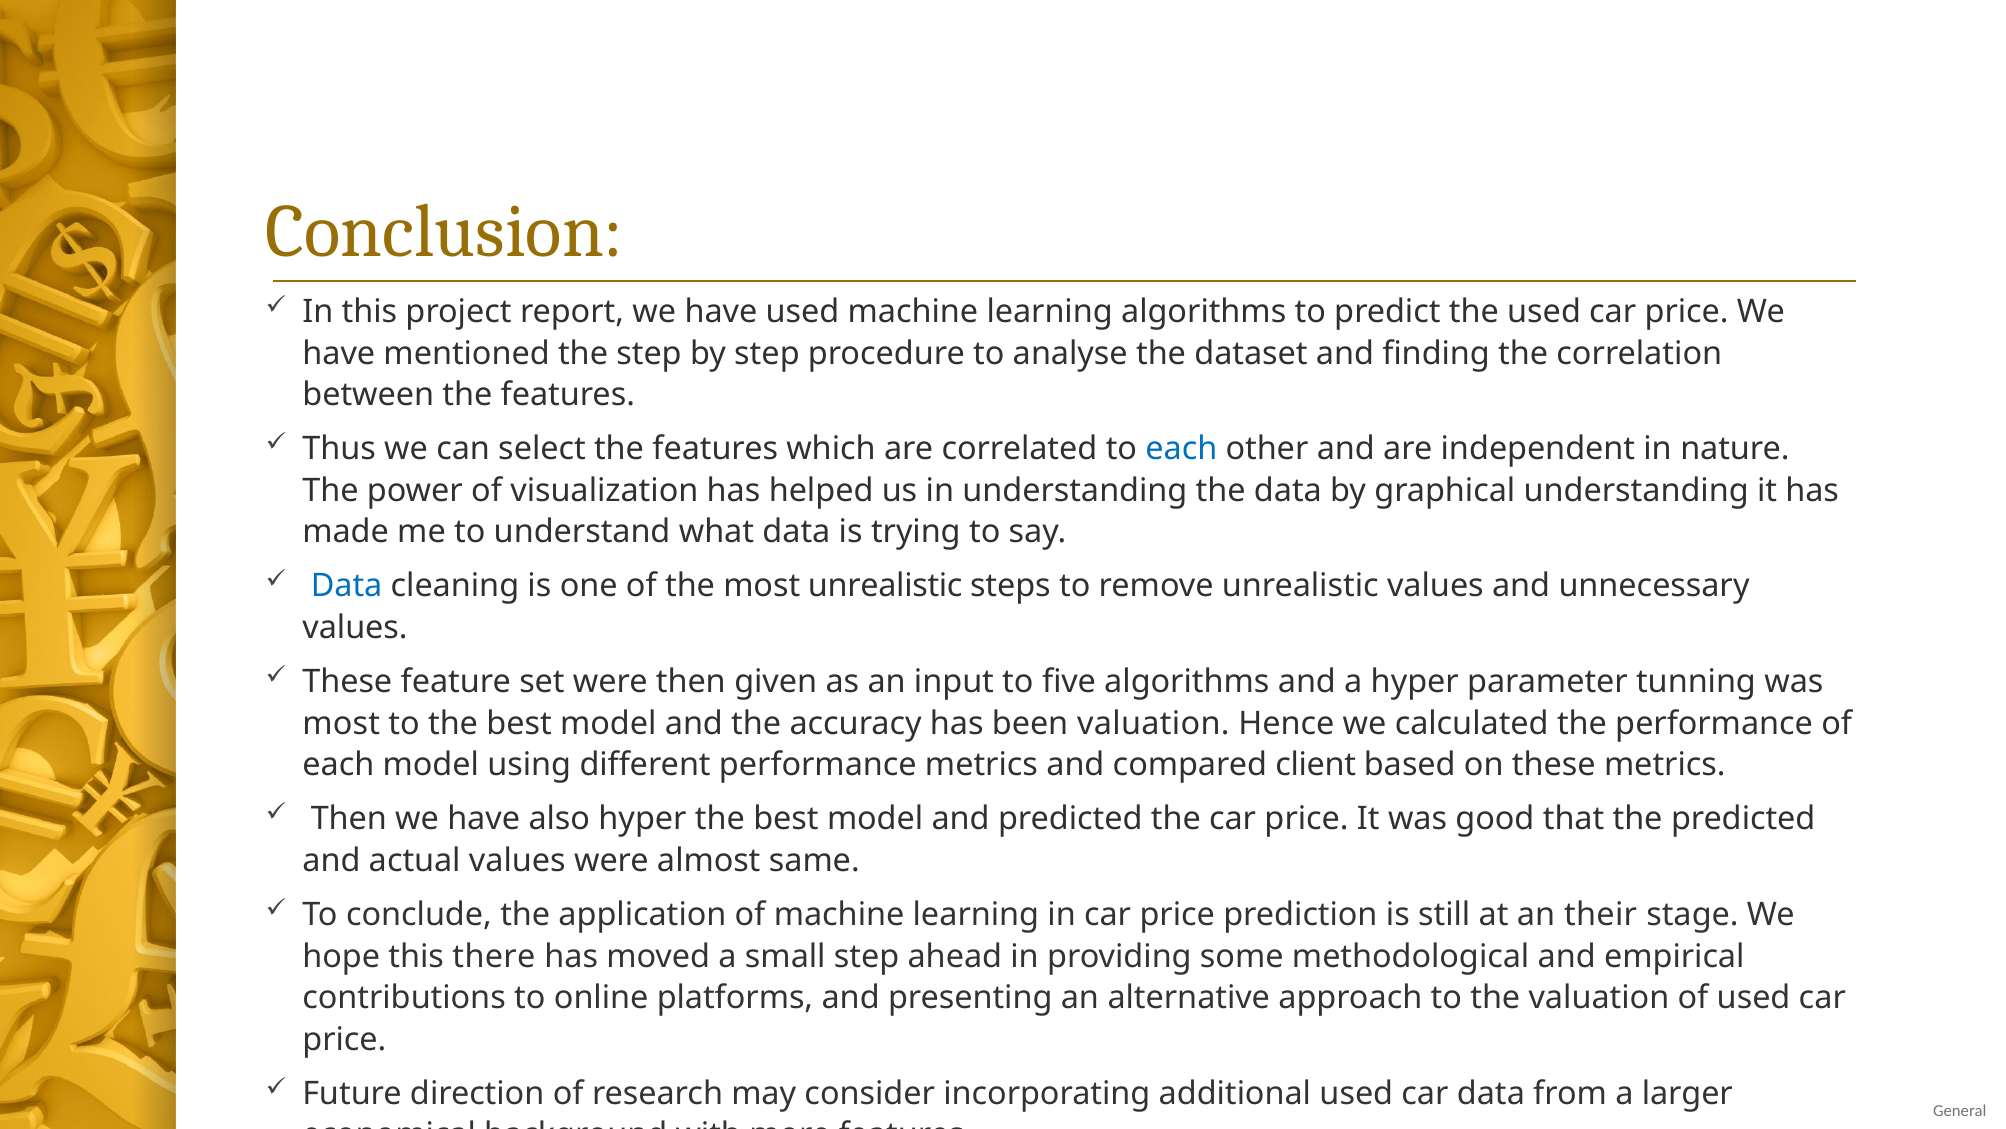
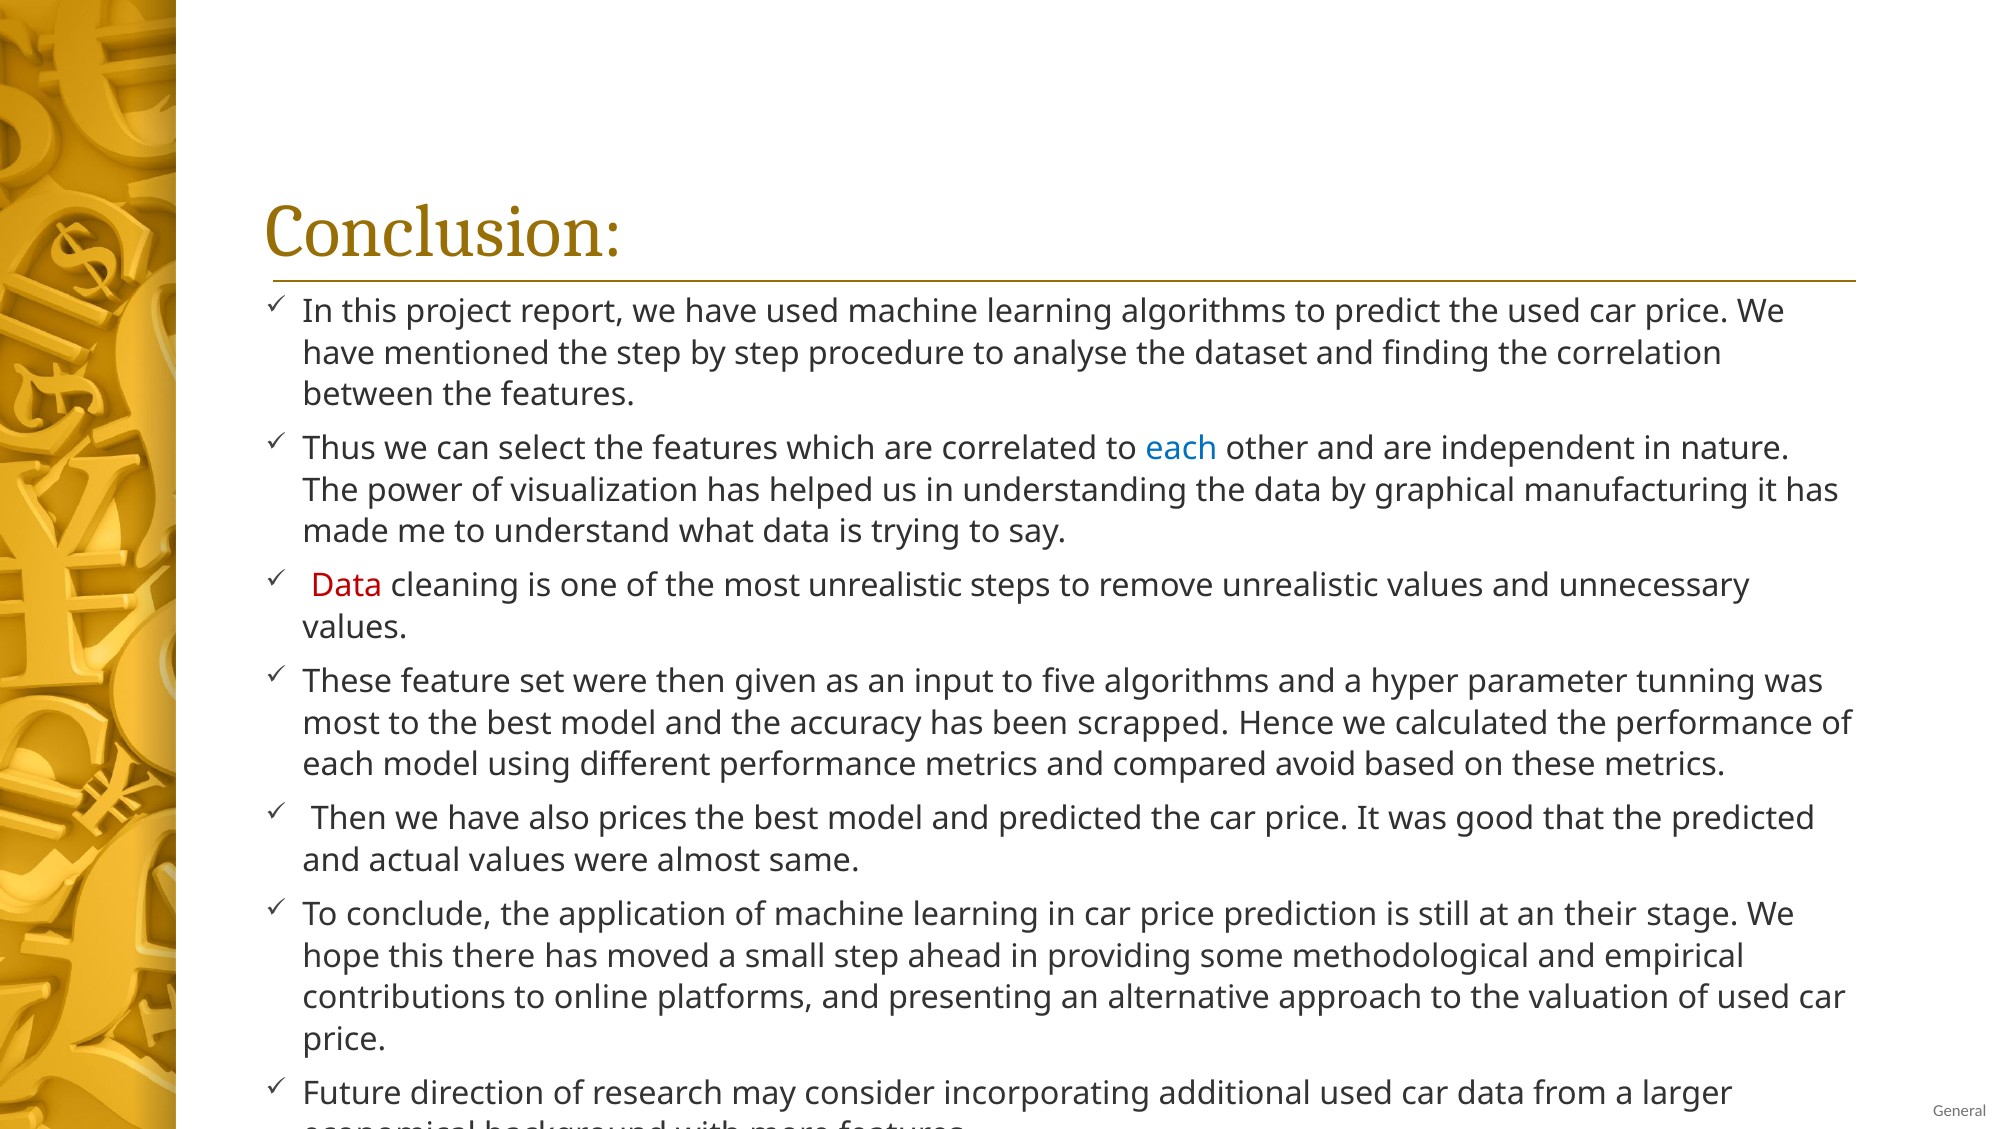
graphical understanding: understanding -> manufacturing (1636, 490)
Data colour: blue -> red (347, 586)
been valuation: valuation -> scrapped (1153, 723)
client: client -> avoid (1316, 765)
also hyper: hyper -> prices (643, 819)
